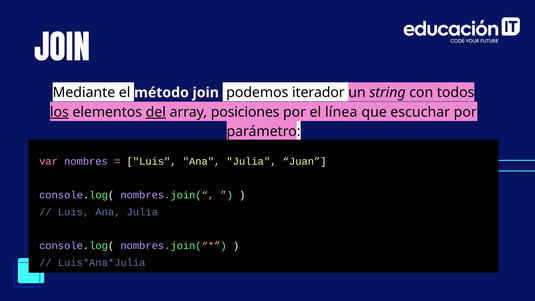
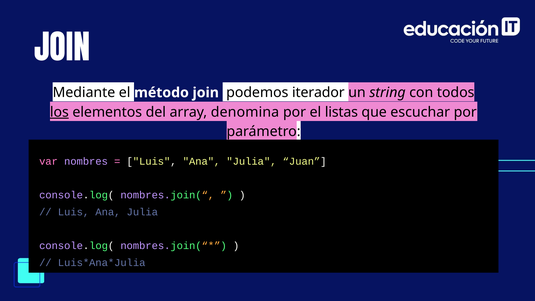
del underline: present -> none (156, 112)
posiciones: posiciones -> denomina (245, 112)
línea: línea -> listas (341, 112)
